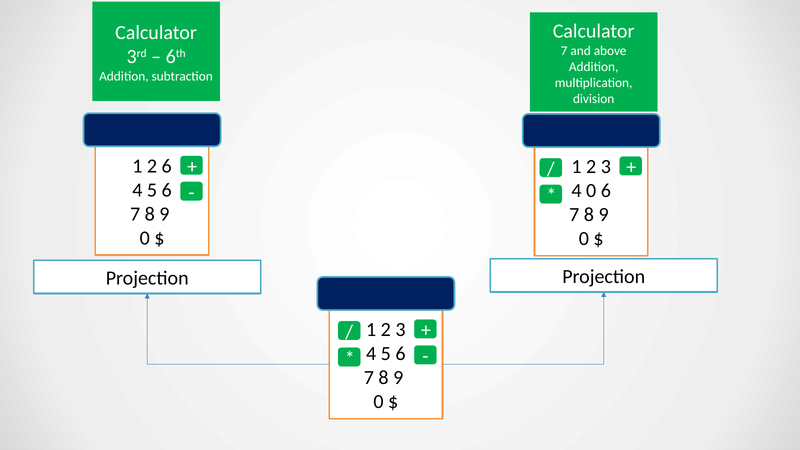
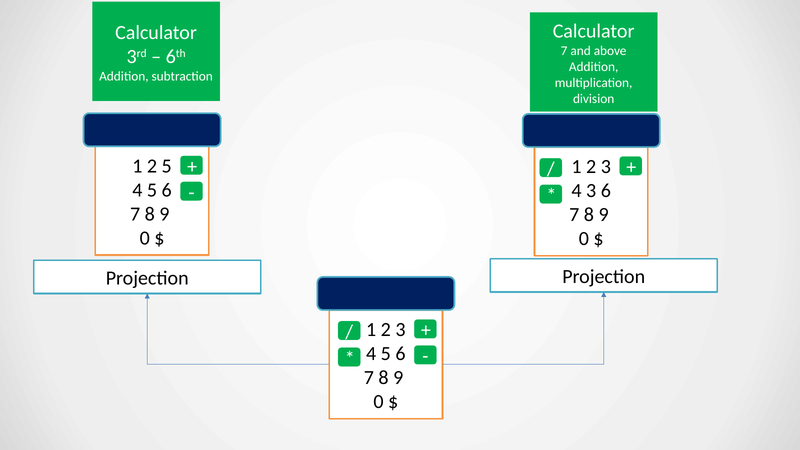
2 6: 6 -> 5 (167, 166)
4 0: 0 -> 3 (591, 191)
